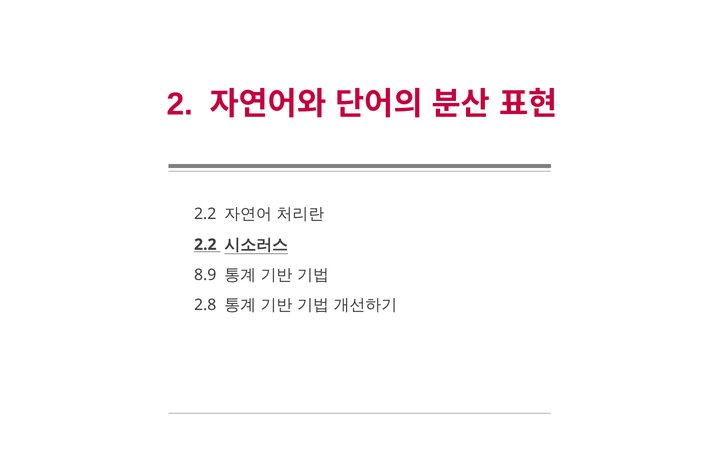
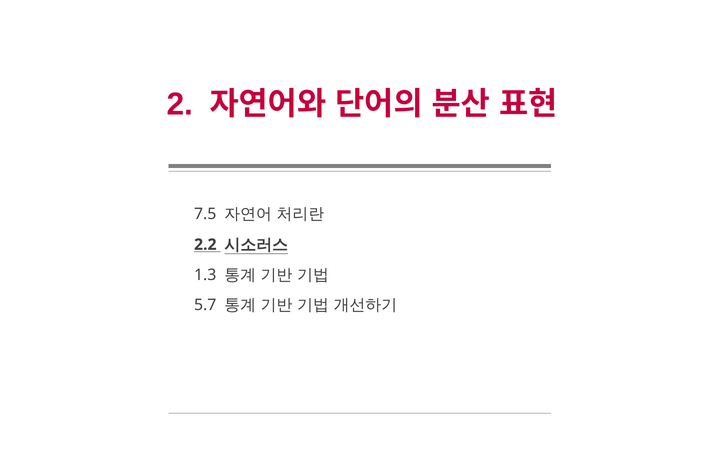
2.2: 2.2 -> 7.5 (205, 214)
8.9: 8.9 -> 1.3 (205, 275)
2.8: 2.8 -> 5.7 (205, 305)
